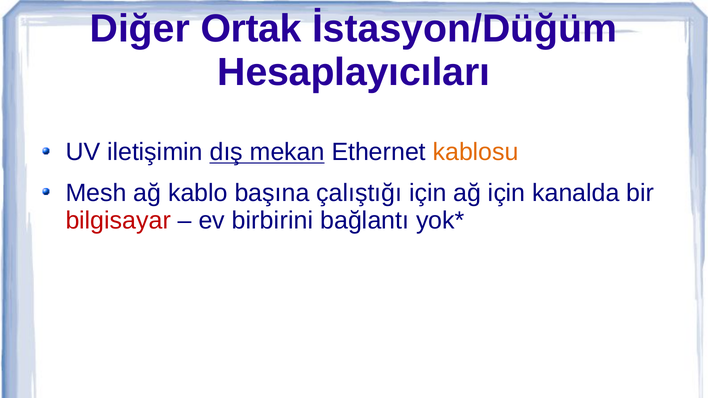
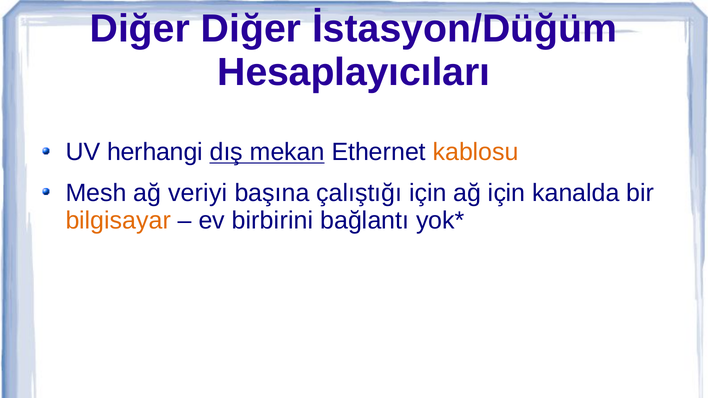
Diğer Ortak: Ortak -> Diğer (251, 29)
iletişimin: iletişimin -> herhangi (155, 152)
kablo: kablo -> veriyi (198, 193)
bilgisayar colour: red -> orange (118, 221)
